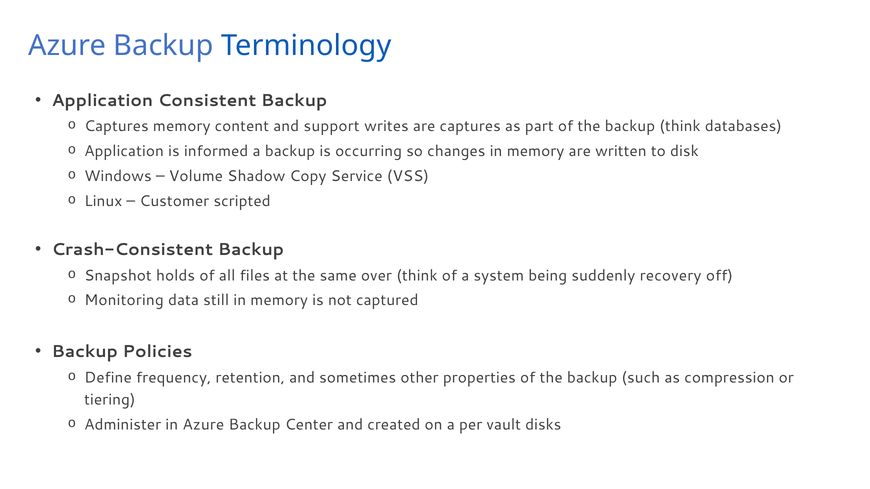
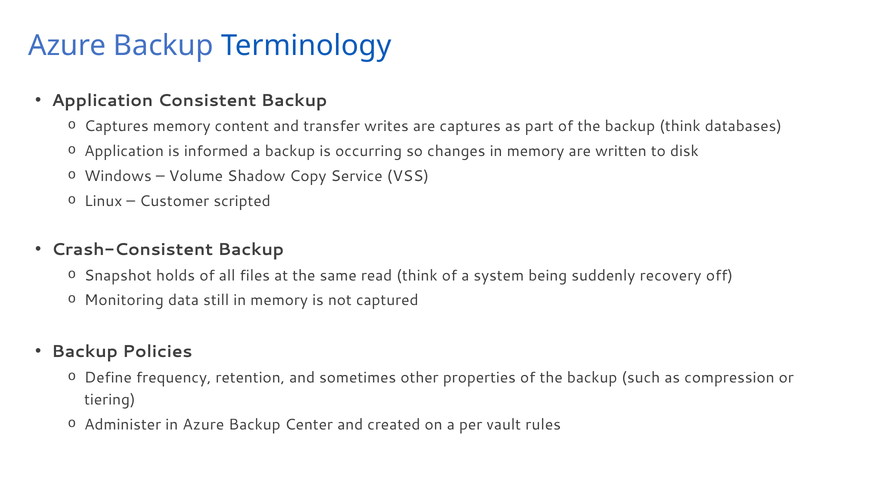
support: support -> transfer (332, 126)
over: over -> read (377, 276)
disks: disks -> rules (543, 425)
